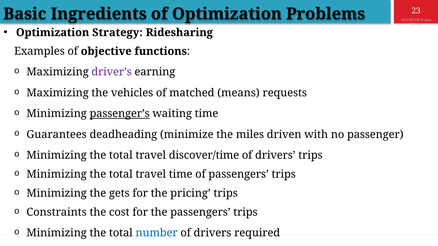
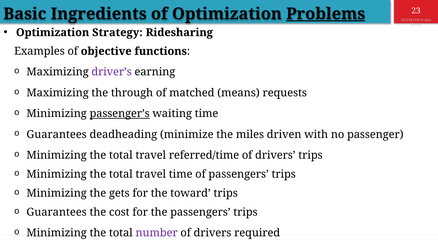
Problems underline: none -> present (326, 14)
vehicles: vehicles -> through (132, 93)
discover/time: discover/time -> referred/time (204, 155)
pricing: pricing -> toward (191, 194)
Constraints: Constraints -> Guarantees (57, 213)
number colour: blue -> purple (157, 233)
